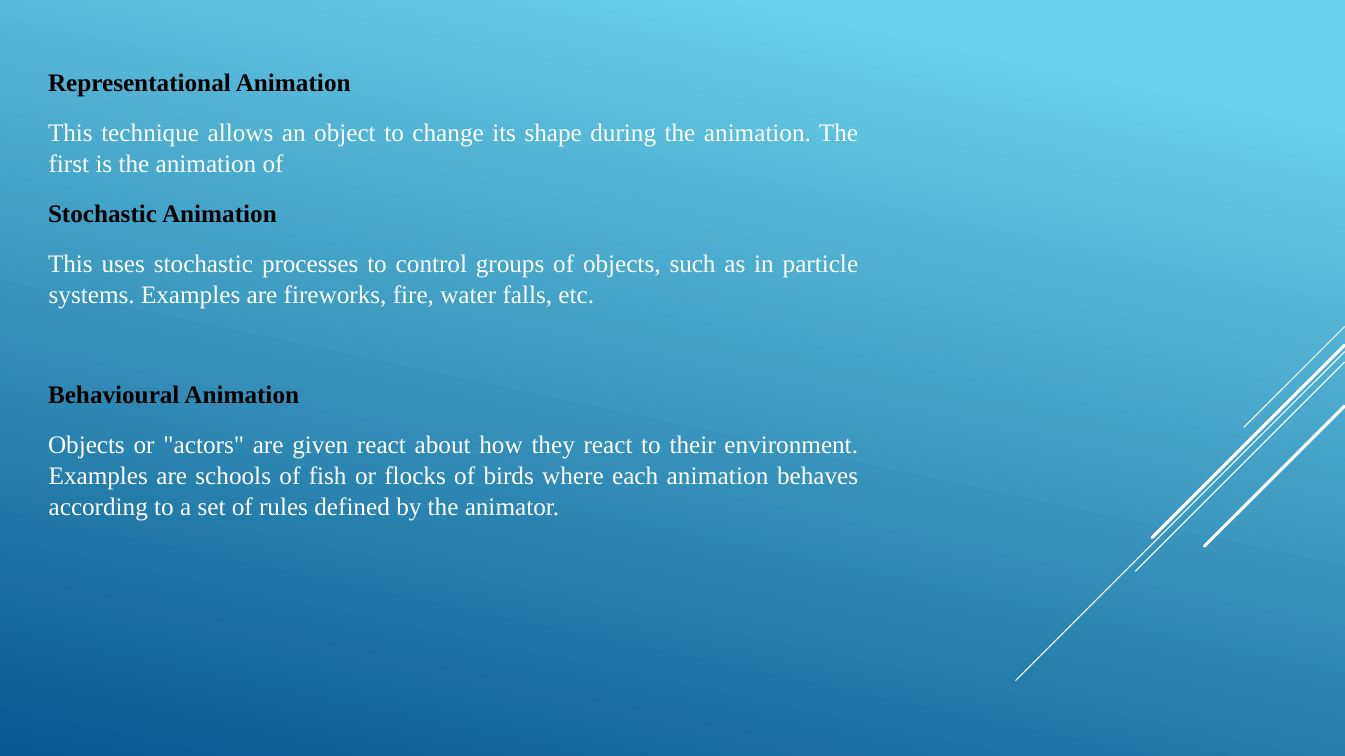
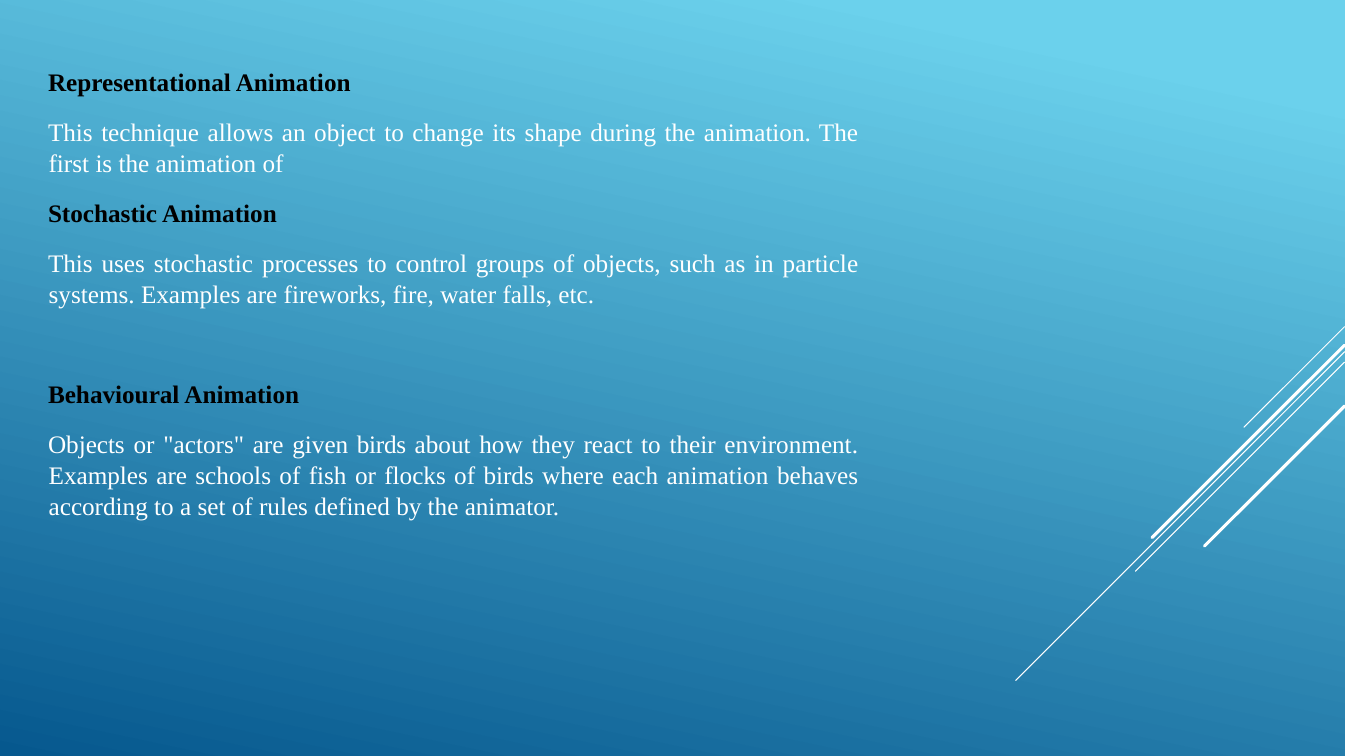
given react: react -> birds (382, 445)
